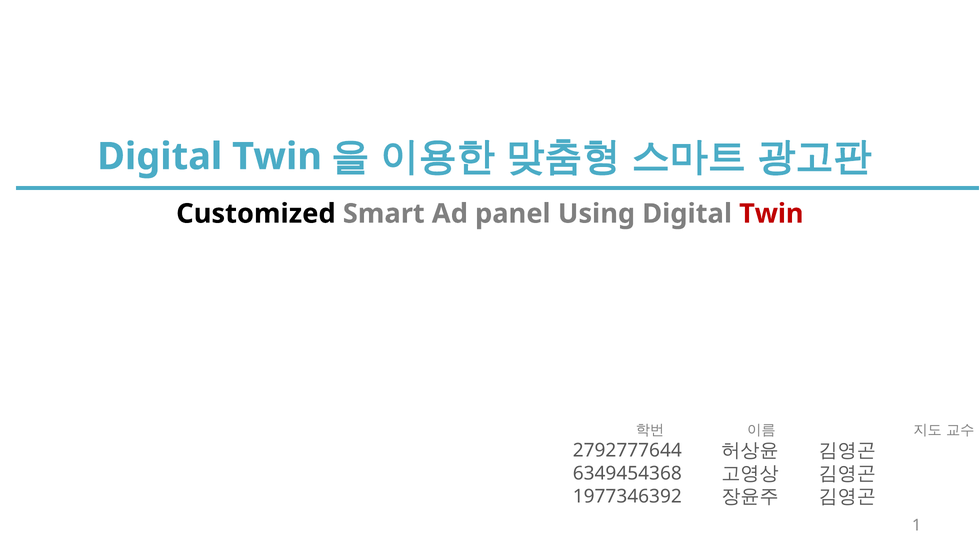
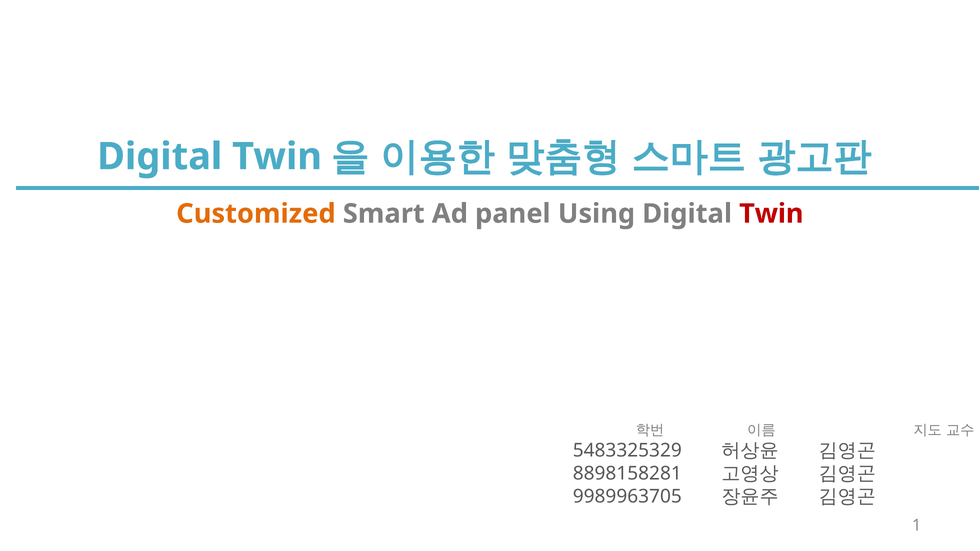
Customized colour: black -> orange (256, 214)
2792777644: 2792777644 -> 5483325329 (627, 451)
6349454368: 6349454368 -> 8898158281 (627, 474)
1977346392: 1977346392 -> 9989963705 (627, 496)
